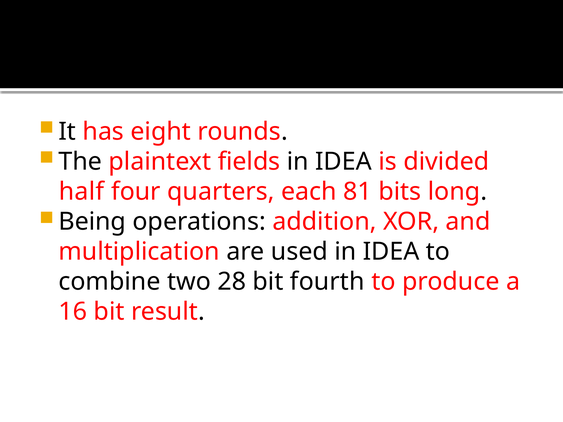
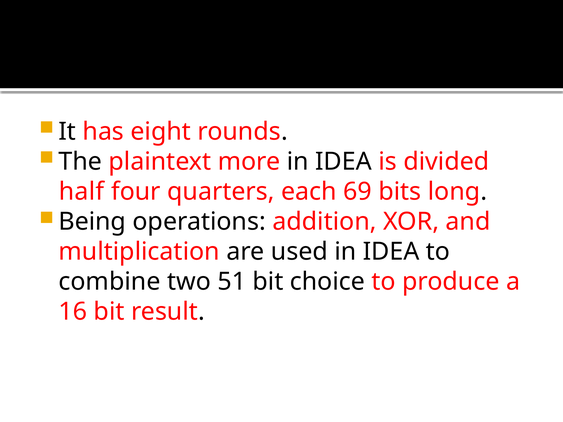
fields: fields -> more (249, 162)
81: 81 -> 69 (358, 192)
28: 28 -> 51 (232, 282)
fourth: fourth -> choice (327, 282)
